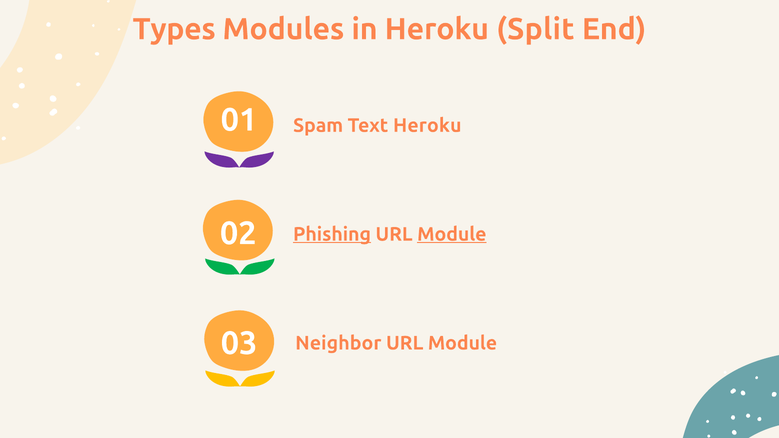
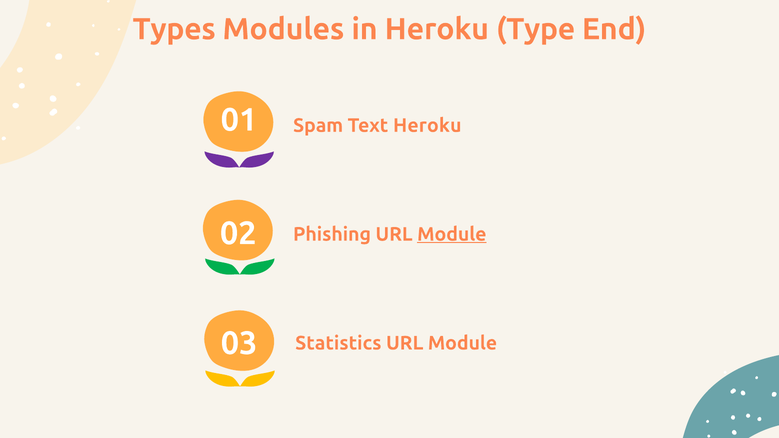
Split: Split -> Type (536, 29)
Phishing underline: present -> none (332, 234)
Neighbor: Neighbor -> Statistics (338, 343)
